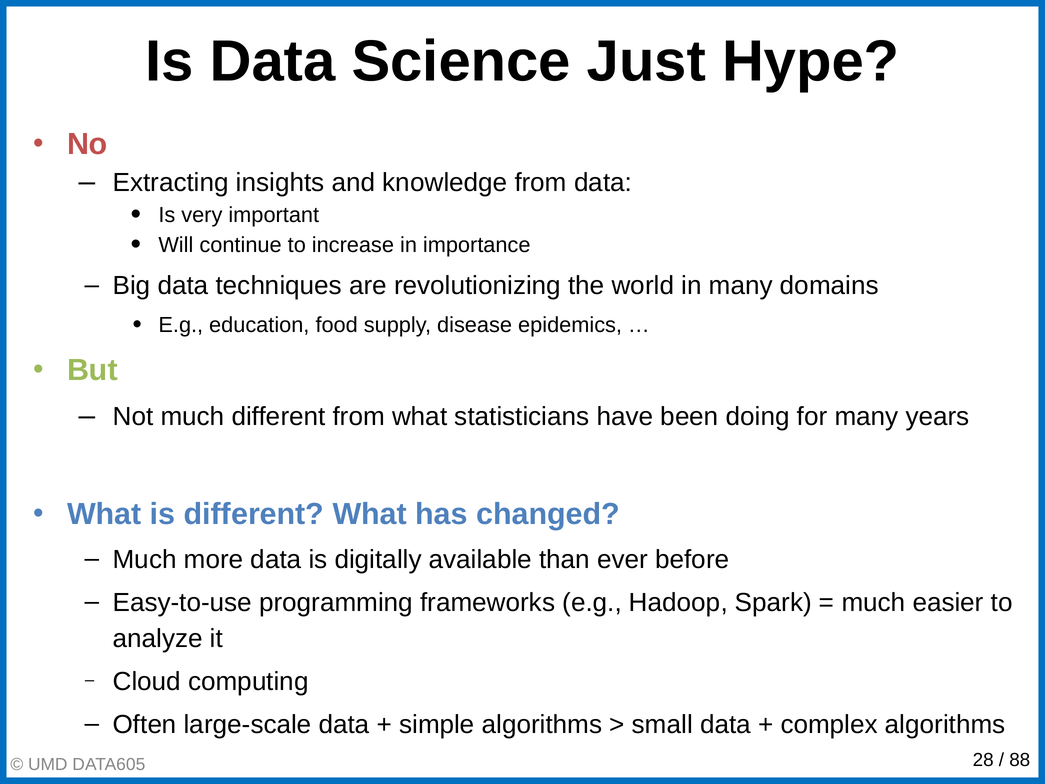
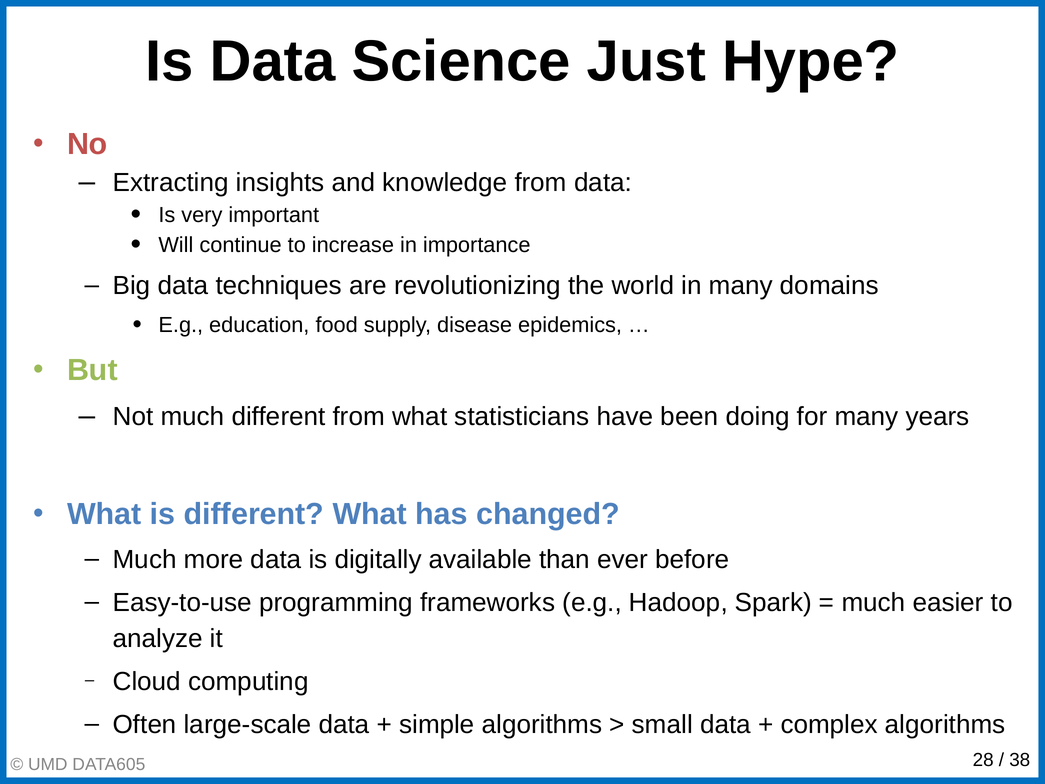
88: 88 -> 38 (1020, 760)
